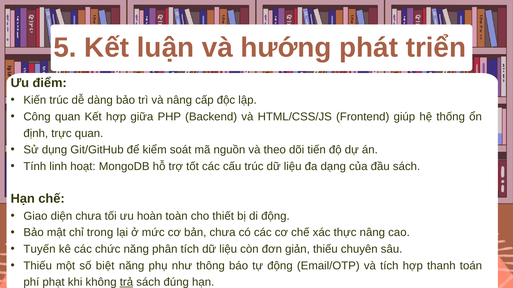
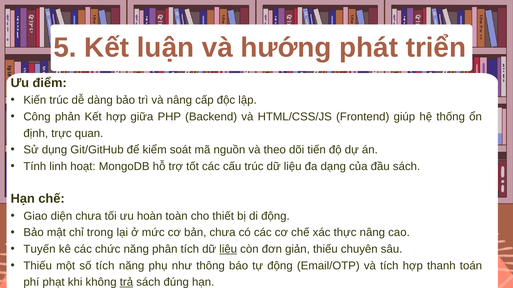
Công quan: quan -> phản (68, 117)
liệu underline: none -> present (228, 250)
số biệt: biệt -> tích (105, 266)
